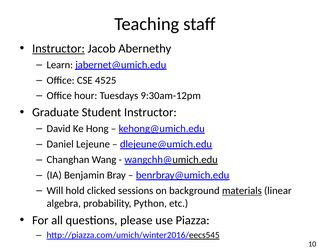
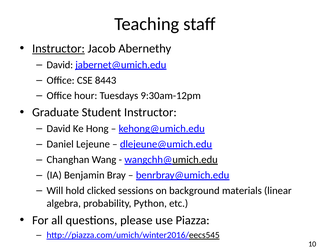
Learn: Learn -> David (60, 65)
4525: 4525 -> 8443 (106, 80)
materials underline: present -> none (242, 190)
